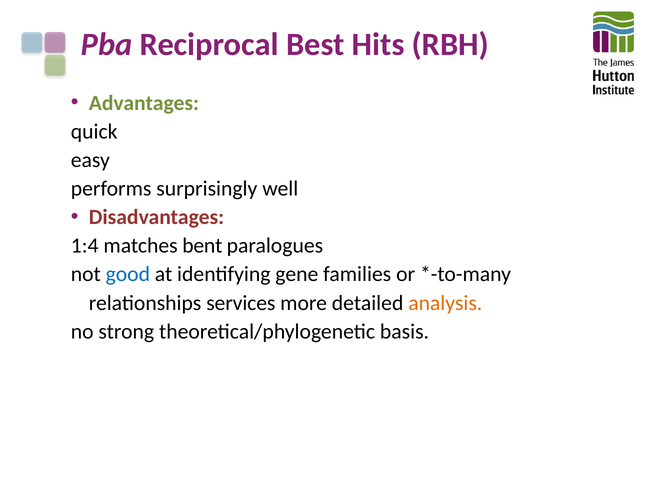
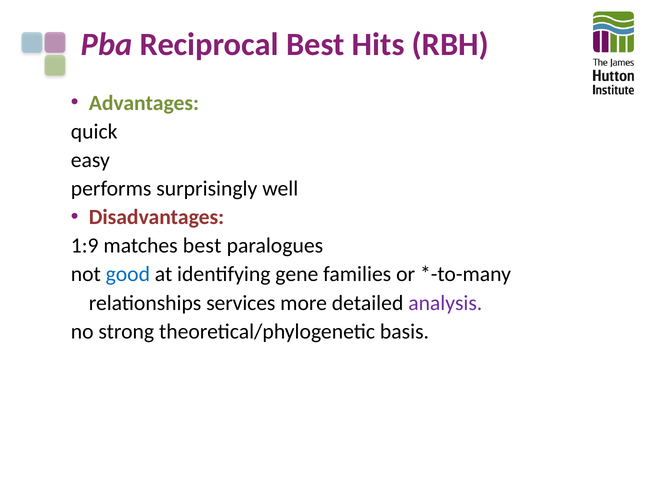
1:4: 1:4 -> 1:9 (85, 246)
matches bent: bent -> best (202, 246)
analysis colour: orange -> purple (445, 303)
